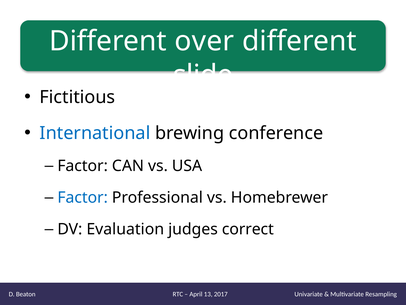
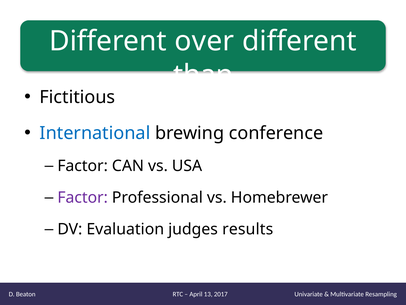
slide: slide -> than (203, 75)
Factor colour: blue -> purple (83, 197)
correct: correct -> results (248, 229)
